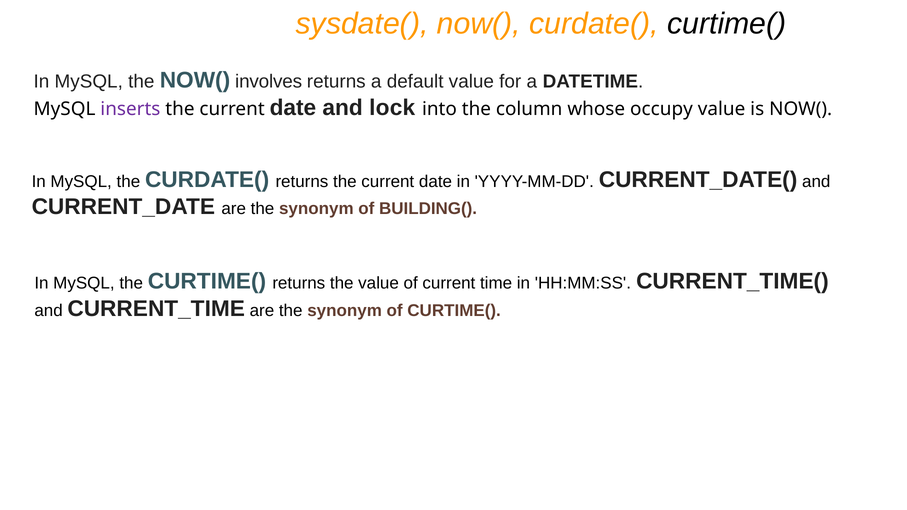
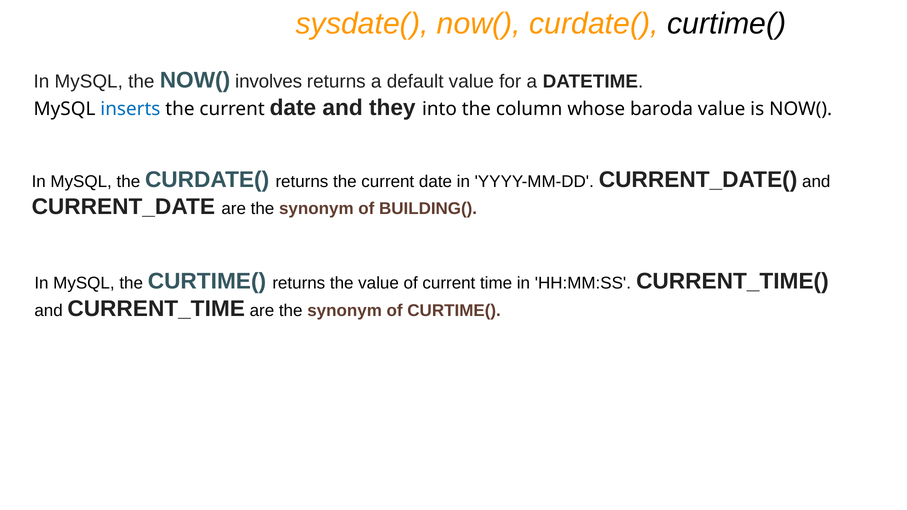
inserts colour: purple -> blue (130, 109)
lock: lock -> they (392, 108)
occupy: occupy -> baroda (662, 109)
